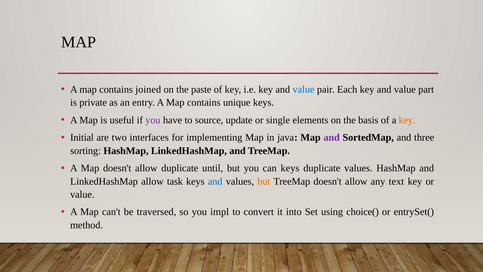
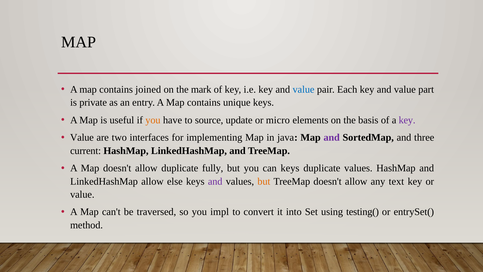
paste: paste -> mark (201, 89)
you colour: purple -> orange (153, 120)
single: single -> micro (278, 120)
key colour: orange -> purple (407, 120)
Initial: Initial -> Value (82, 138)
sorting: sorting -> current (86, 151)
until: until -> fully (213, 168)
task: task -> else (175, 181)
and colour: blue -> purple (215, 181)
choice(: choice( -> testing( (363, 212)
